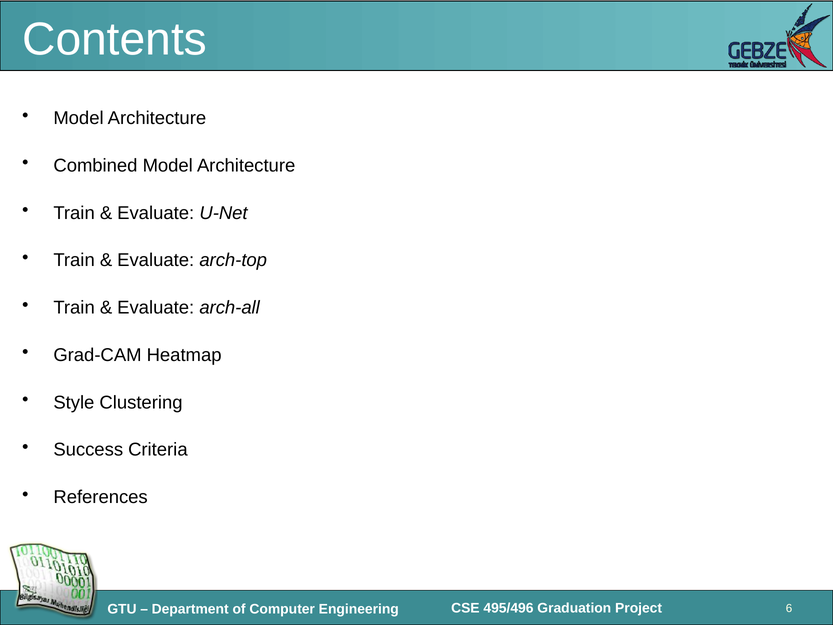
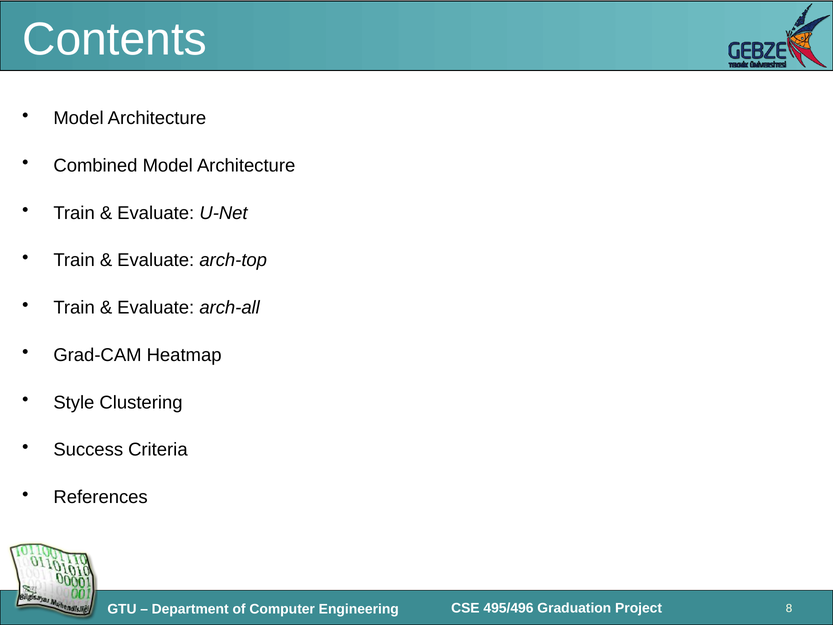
6: 6 -> 8 (789, 608)
